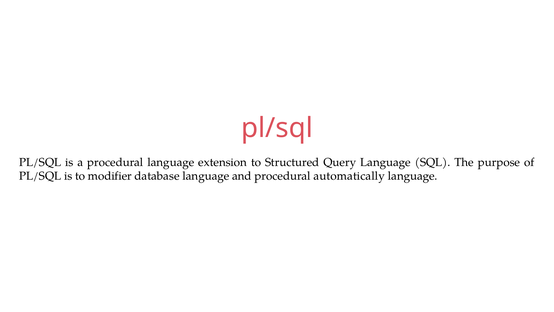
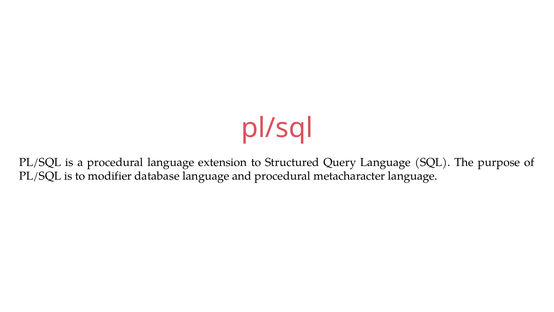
automatically: automatically -> metacharacter (349, 176)
